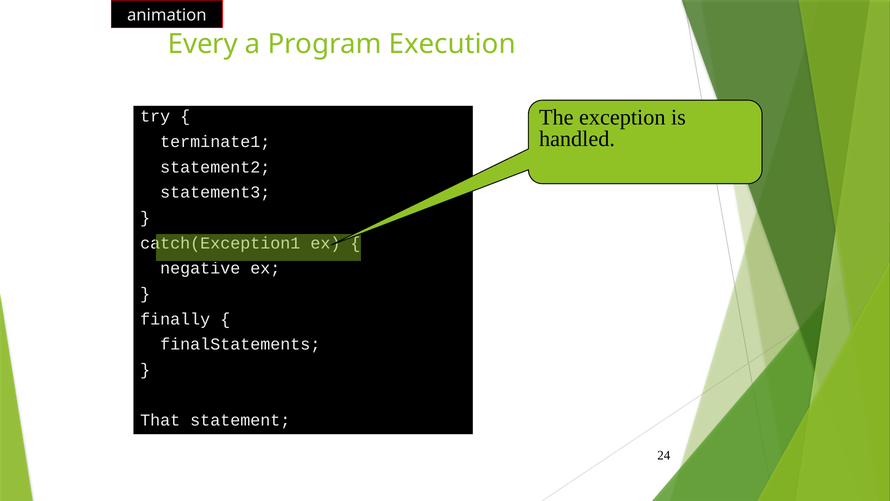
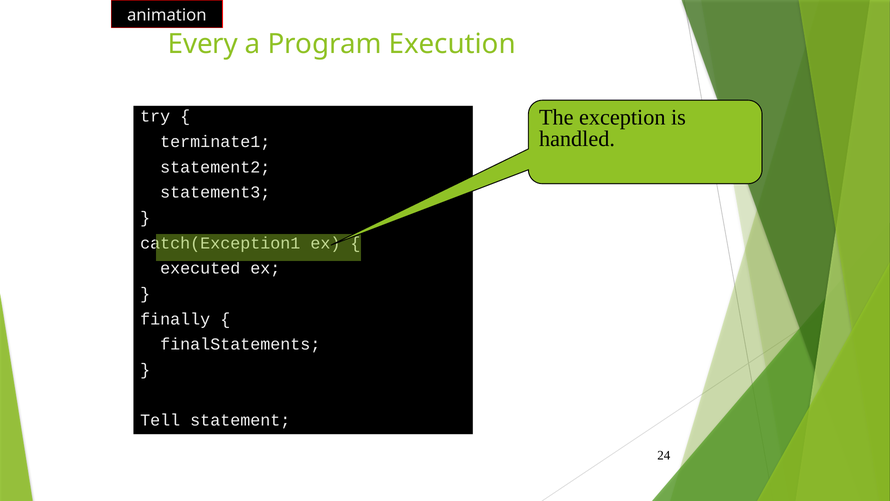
negative: negative -> executed (200, 268)
That: That -> Tell (160, 420)
